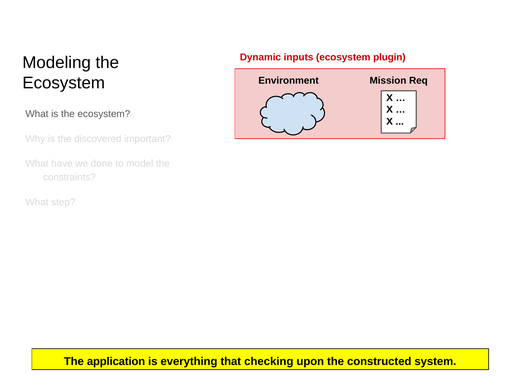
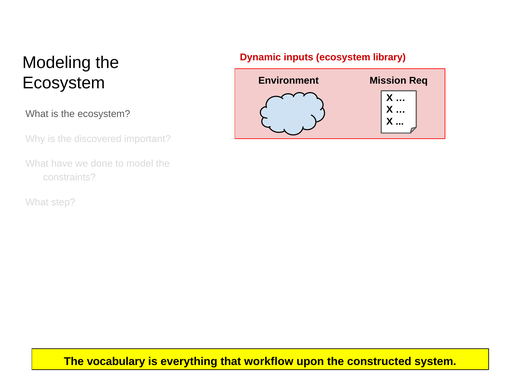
plugin: plugin -> library (389, 57)
application: application -> vocabulary (116, 362)
checking: checking -> workflow (269, 362)
